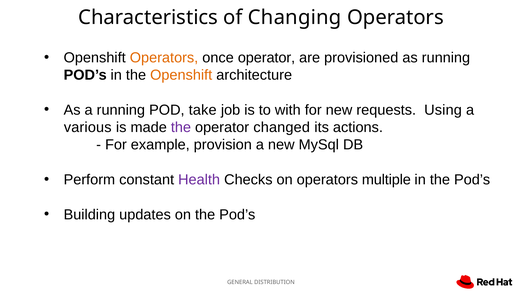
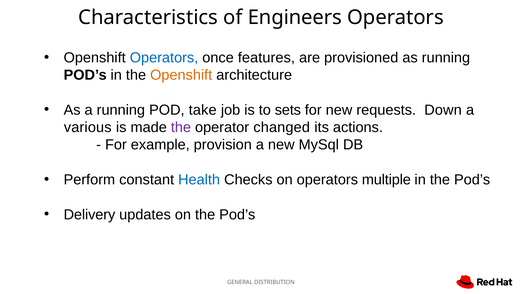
Changing: Changing -> Engineers (295, 17)
Operators colour: orange -> blue (164, 58)
once operator: operator -> features (266, 58)
with: with -> sets (288, 110)
Using: Using -> Down (443, 110)
Health colour: purple -> blue (199, 179)
Building: Building -> Delivery (89, 214)
